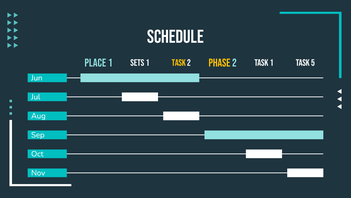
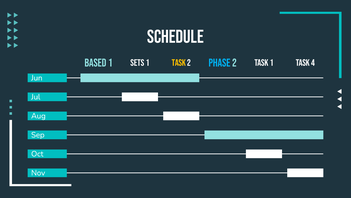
PLACE: PLACE -> BASED (95, 63)
PHASE colour: yellow -> light blue (219, 63)
5: 5 -> 4 (313, 63)
